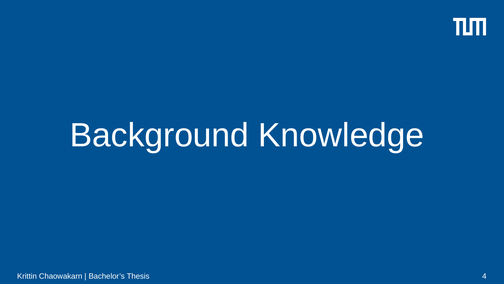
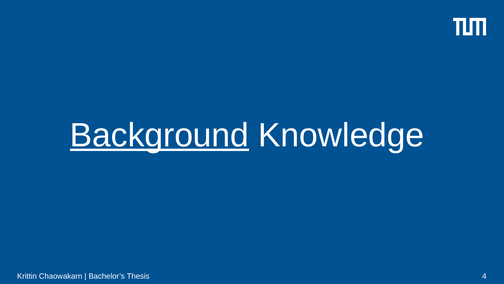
Background underline: none -> present (159, 135)
